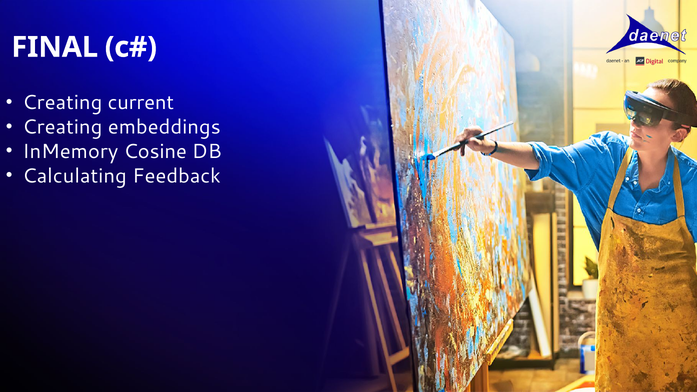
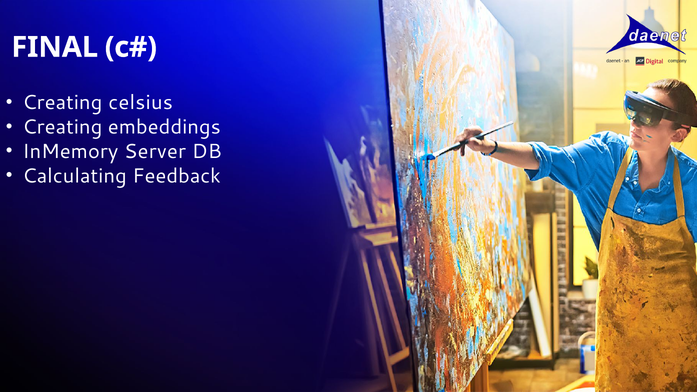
current: current -> celsius (141, 103)
Cosine: Cosine -> Server (155, 152)
